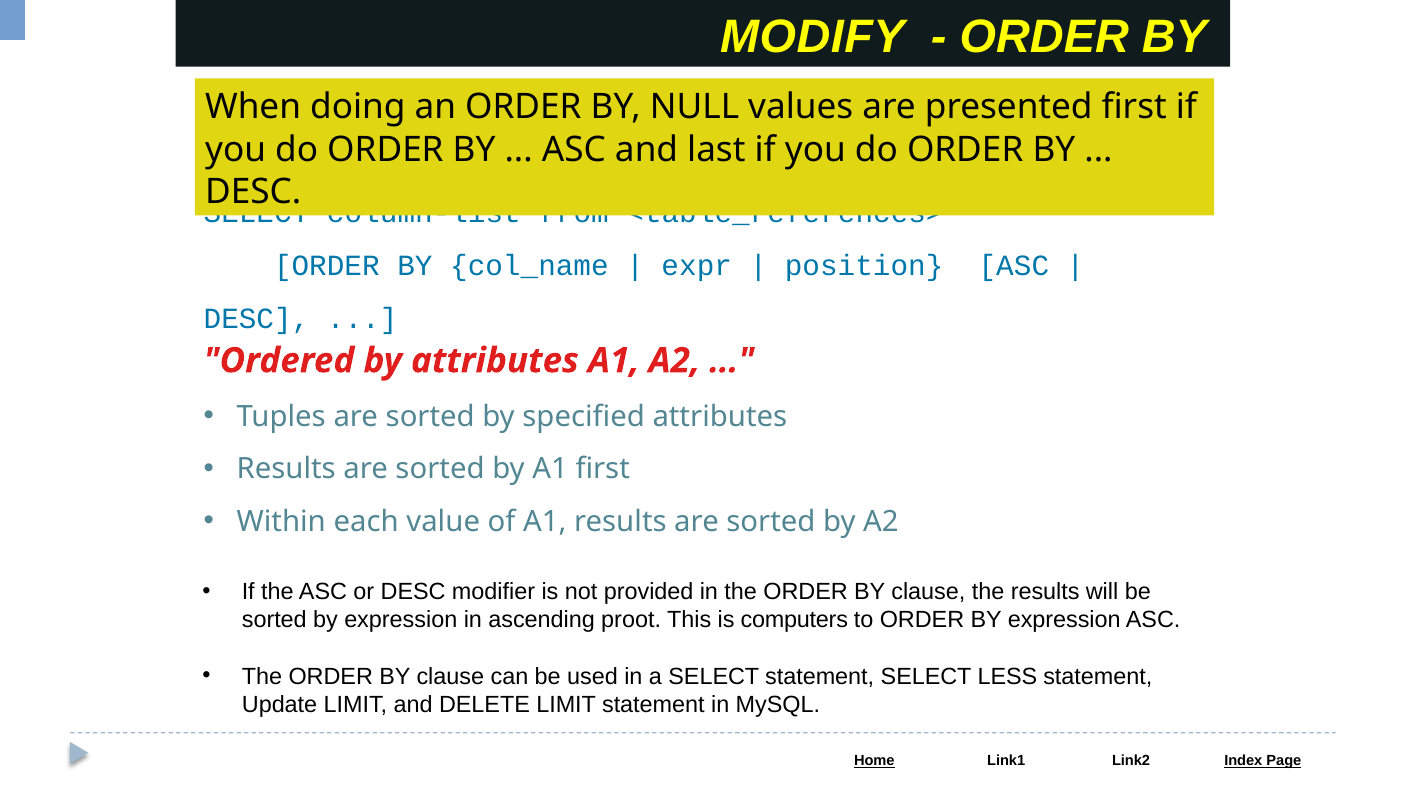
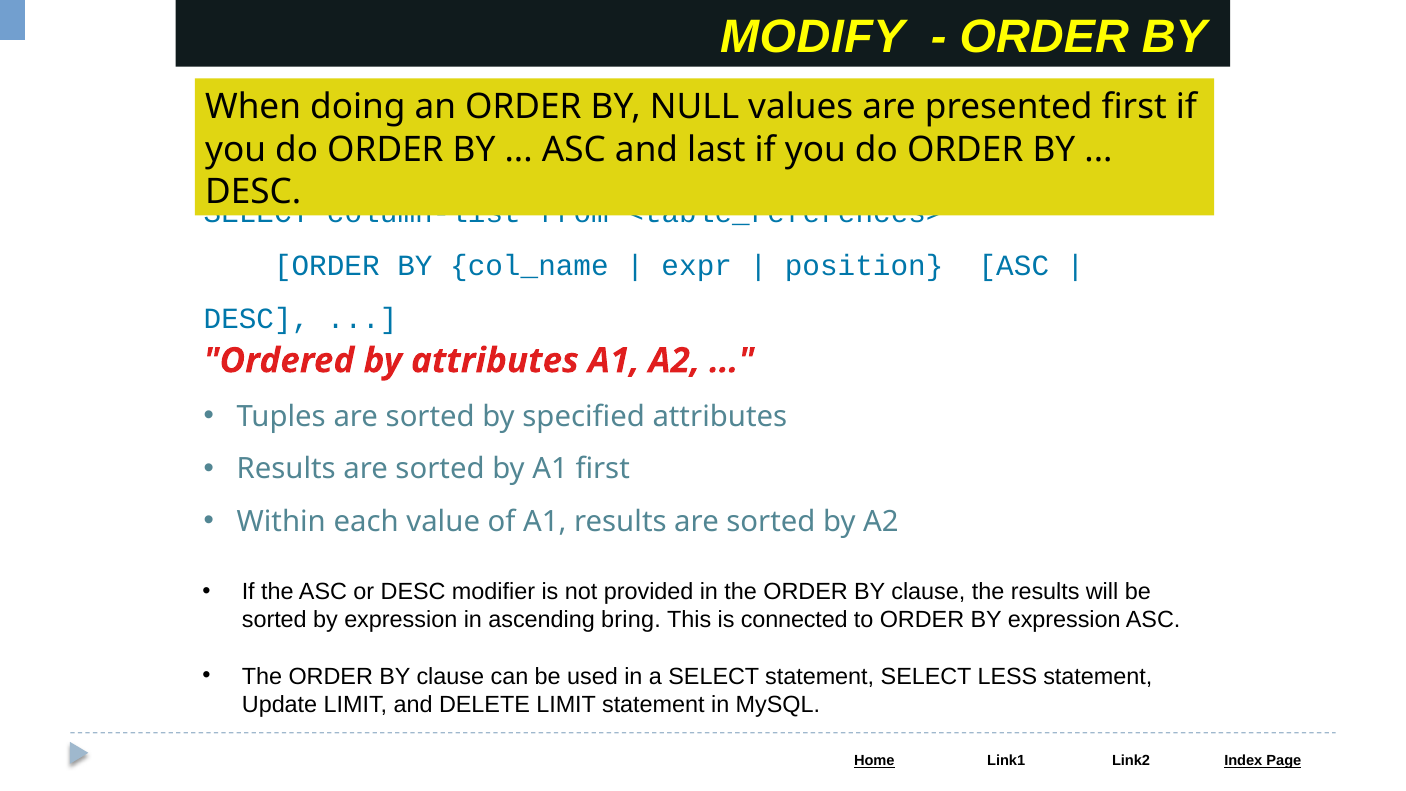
proot: proot -> bring (631, 620)
computers: computers -> connected (794, 620)
